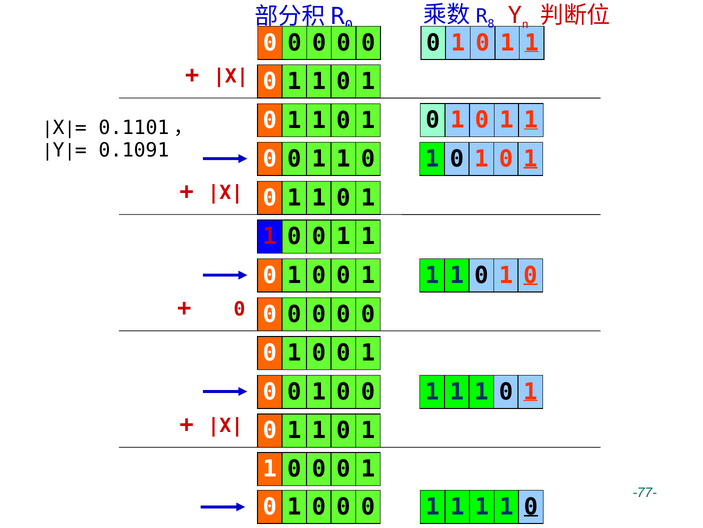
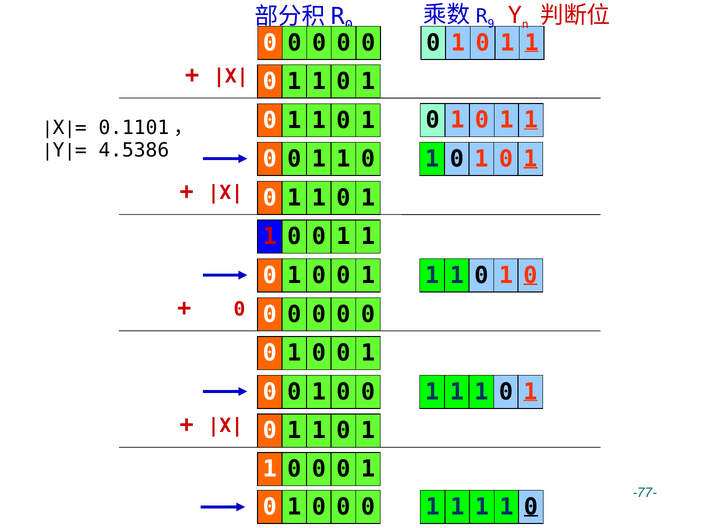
8: 8 -> 9 (491, 24)
0.1091: 0.1091 -> 4.5386 (134, 150)
